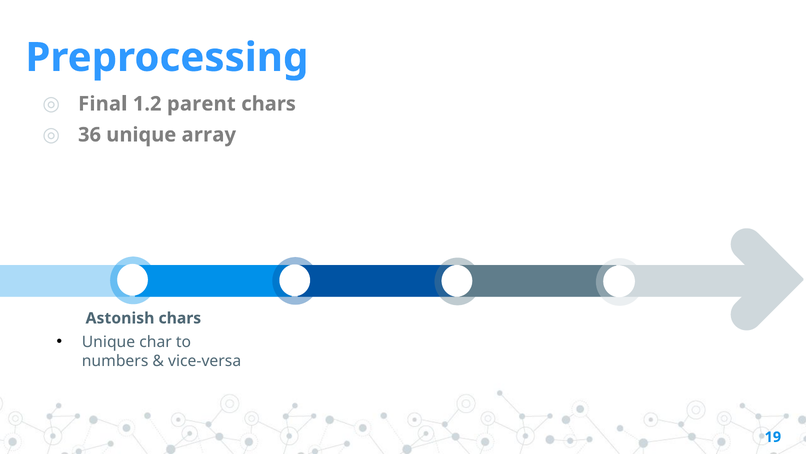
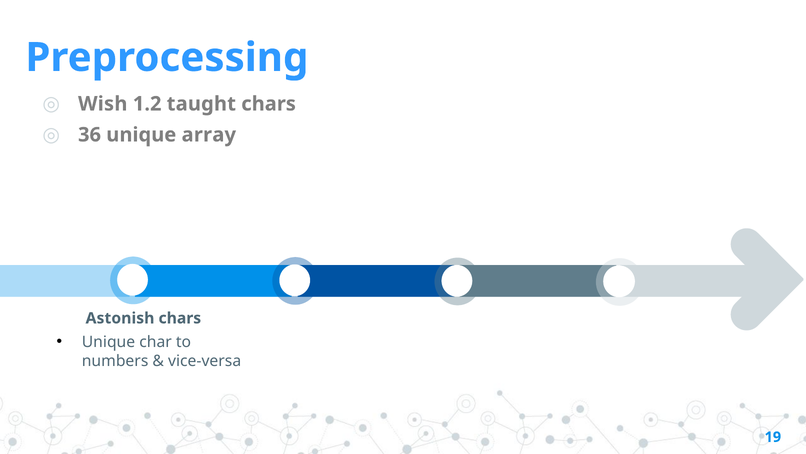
Final: Final -> Wish (103, 104)
parent: parent -> taught (201, 104)
